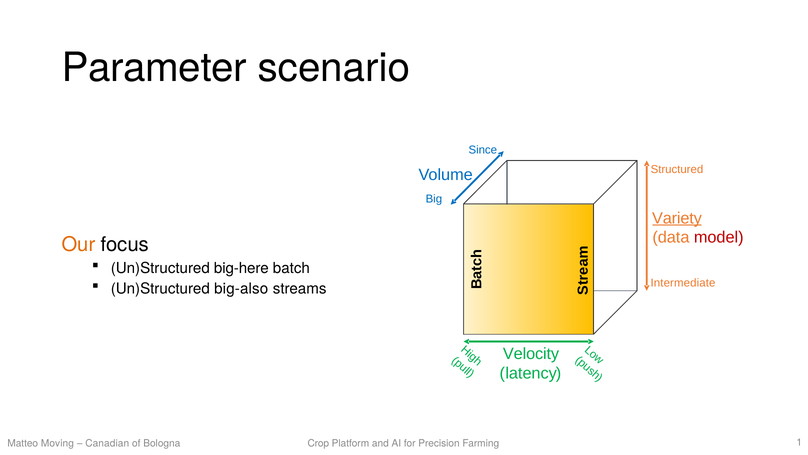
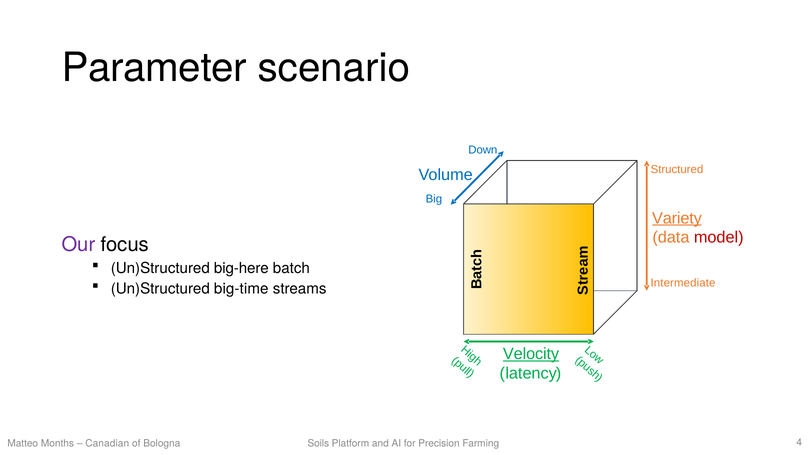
Since: Since -> Down (483, 150)
Our colour: orange -> purple (78, 244)
big-also: big-also -> big-time (241, 288)
Velocity underline: none -> present (531, 353)
Moving: Moving -> Months (57, 443)
Crop: Crop -> Soils (318, 443)
1: 1 -> 4 (799, 442)
